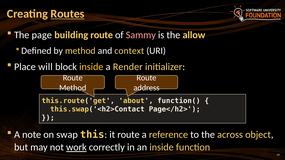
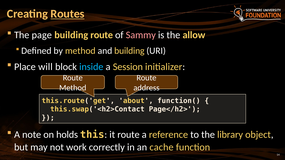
and context: context -> building (129, 51)
inside colour: yellow -> light blue (91, 67)
Render: Render -> Session (128, 67)
swap: swap -> holds (67, 135)
across: across -> library (230, 135)
work underline: present -> none (76, 148)
an inside: inside -> cache (162, 148)
